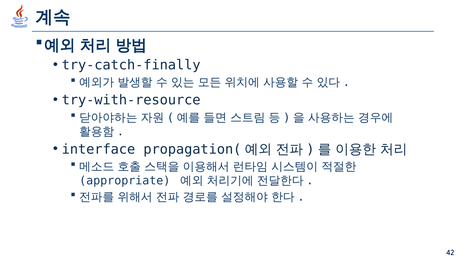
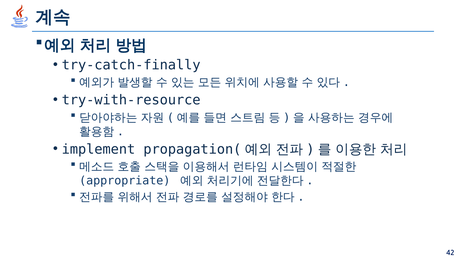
interface: interface -> implement (98, 149)
